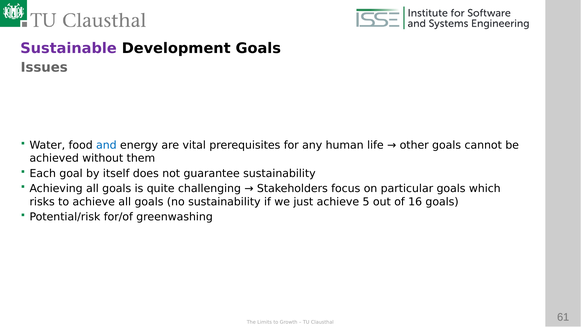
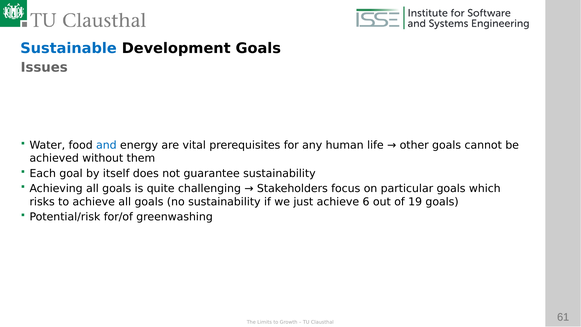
Sustainable colour: purple -> blue (68, 48)
5: 5 -> 6 (366, 202)
16: 16 -> 19 (415, 202)
